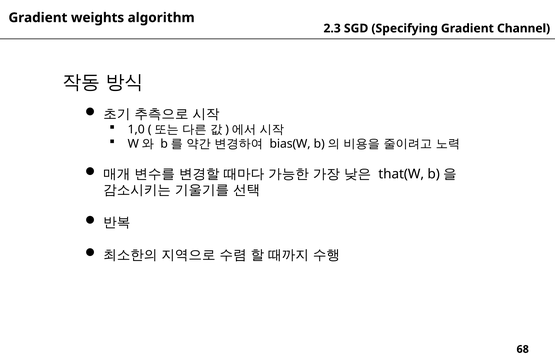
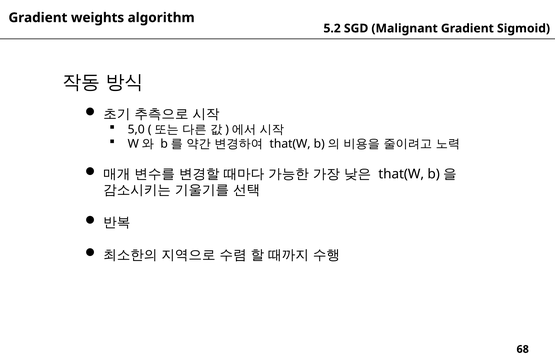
2.3: 2.3 -> 5.2 (332, 28)
Specifying: Specifying -> Malignant (405, 28)
Channel: Channel -> Sigmoid (524, 28)
1,0: 1,0 -> 5,0 (136, 130)
bias(W: bias(W -> that(W (290, 144)
